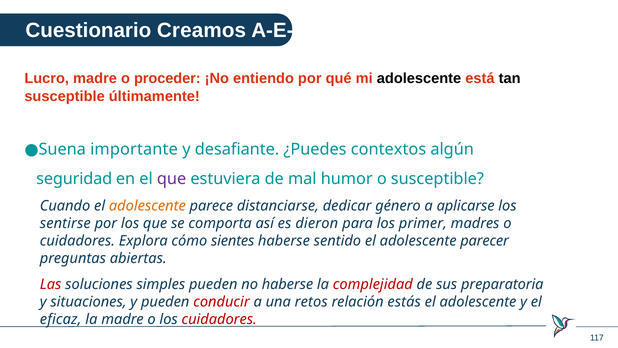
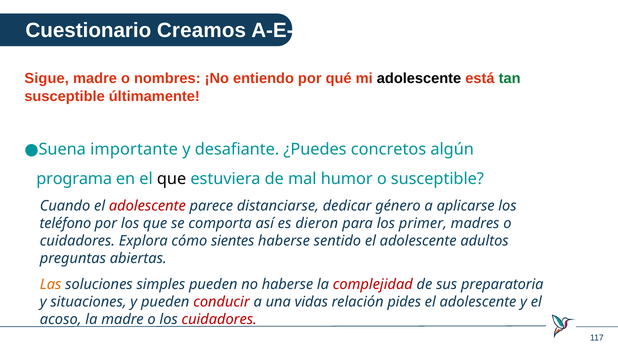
Lucro: Lucro -> Sigue (47, 79)
proceder: proceder -> nombres (167, 79)
tan colour: black -> green (510, 79)
contextos: contextos -> concretos (388, 149)
seguridad: seguridad -> programa (74, 179)
que colour: purple -> black (172, 179)
adolescente colour: orange -> red (147, 206)
sentirse: sentirse -> teléfono (65, 223)
parecer: parecer -> adultos (485, 241)
Las colour: red -> orange (51, 284)
retos: retos -> vidas (311, 302)
estás: estás -> pides (404, 302)
eficaz: eficaz -> acoso (61, 319)
